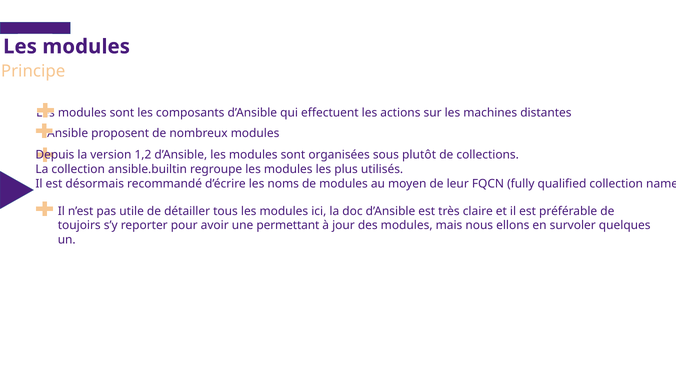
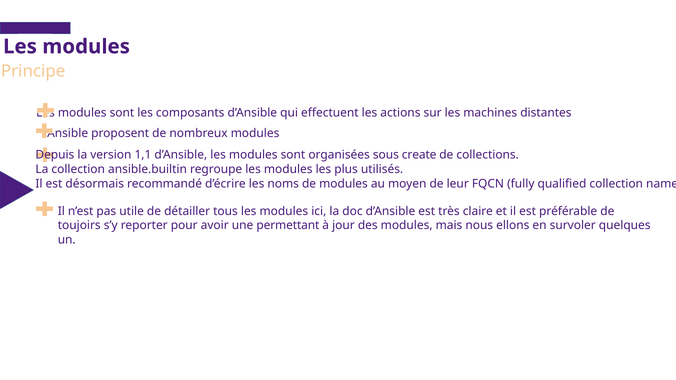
1,2: 1,2 -> 1,1 (143, 155)
plutôt: plutôt -> create (419, 155)
